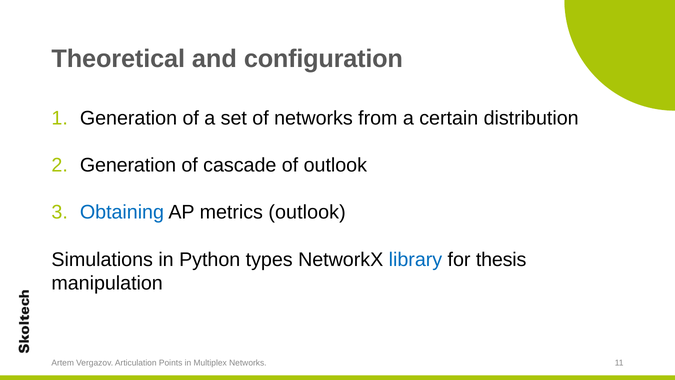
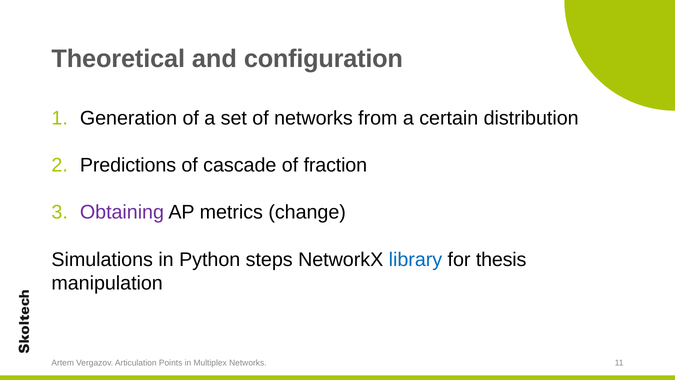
Generation: Generation -> Predictions (128, 165)
of outlook: outlook -> fraction (335, 165)
Obtaining colour: blue -> purple (122, 212)
metrics outlook: outlook -> change (307, 212)
types: types -> steps (269, 259)
